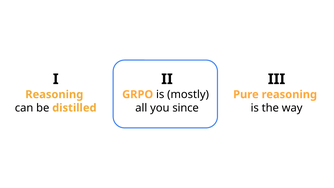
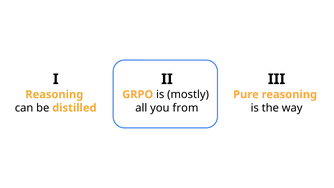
since: since -> from (185, 108)
